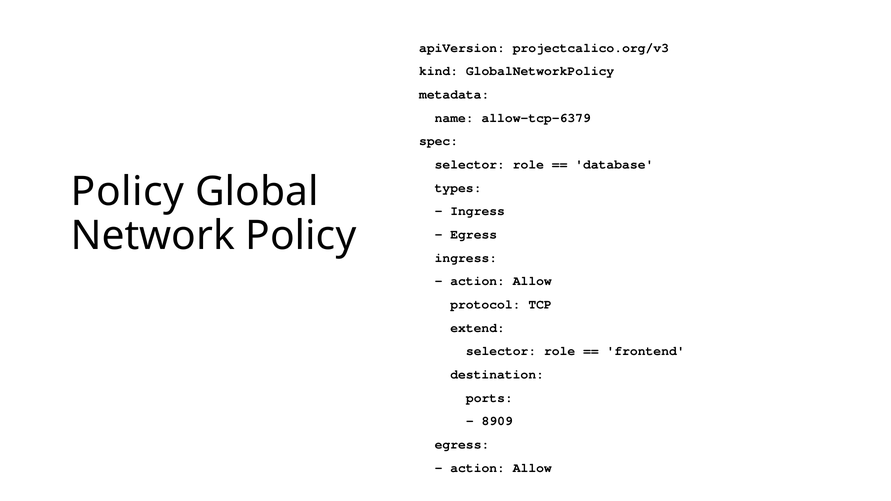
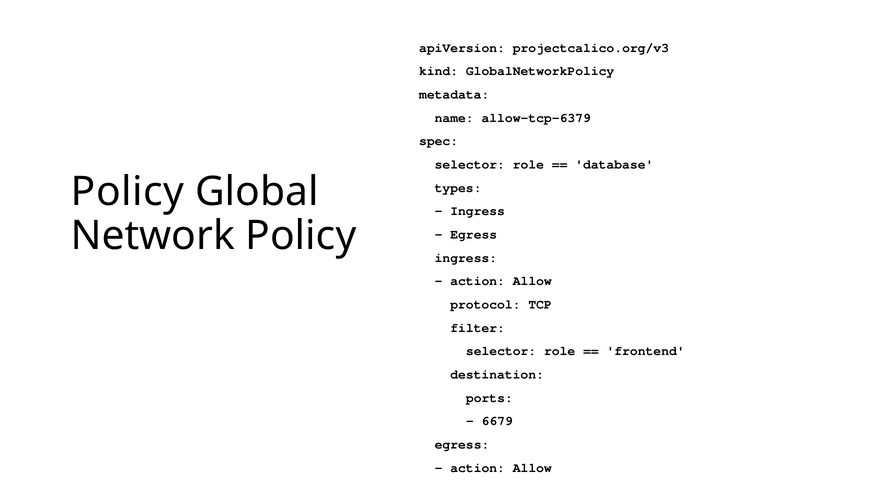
extend: extend -> filter (478, 328)
8909: 8909 -> 6679 (497, 421)
